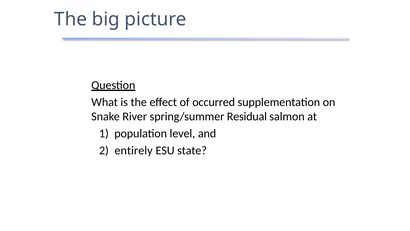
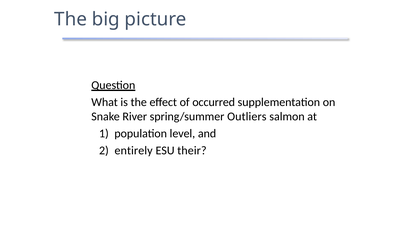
Residual: Residual -> Outliers (247, 116)
state: state -> their (192, 150)
